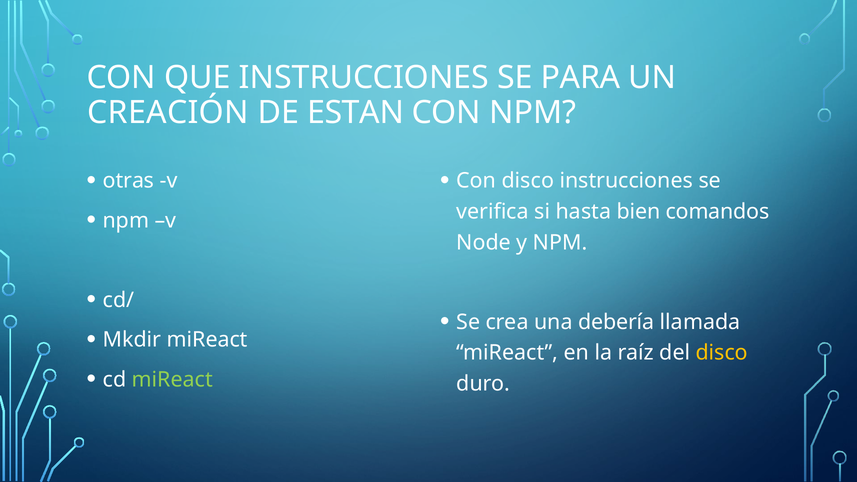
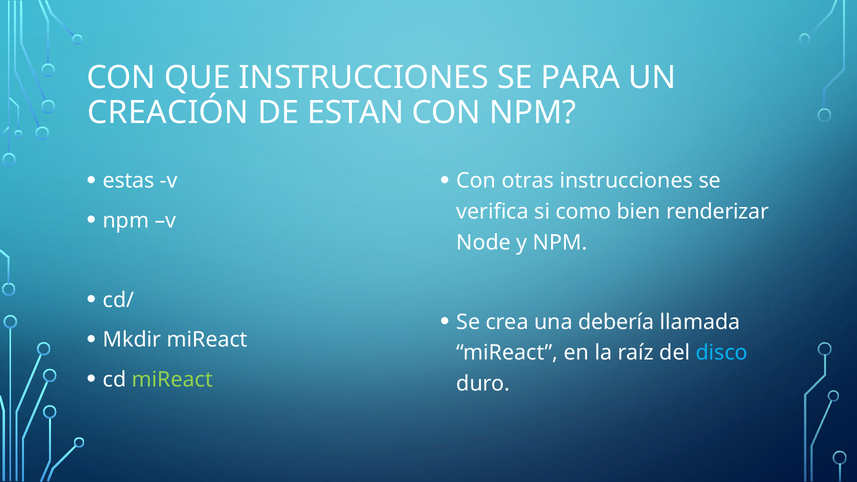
otras: otras -> estas (129, 181)
Con disco: disco -> otras (528, 181)
hasta: hasta -> como (583, 212)
comandos: comandos -> renderizar (718, 212)
disco colour: yellow -> light blue (722, 353)
